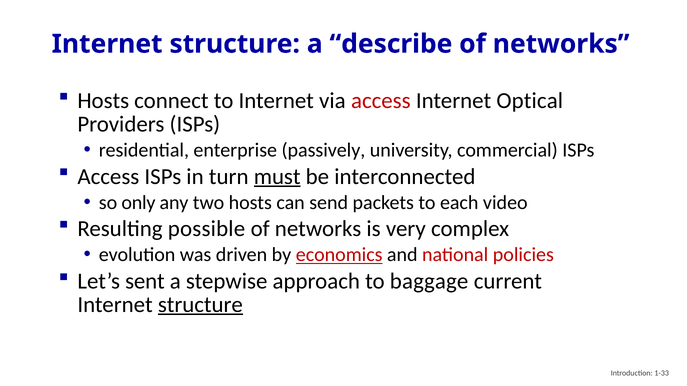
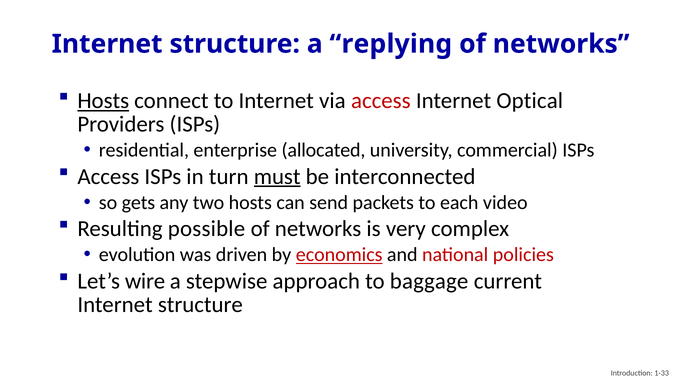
describe: describe -> replying (391, 44)
Hosts underline: none -> present (103, 101)
passively: passively -> allocated (324, 150)
only: only -> gets (138, 203)
sent: sent -> wire (145, 281)
structure underline: present -> none (200, 305)
